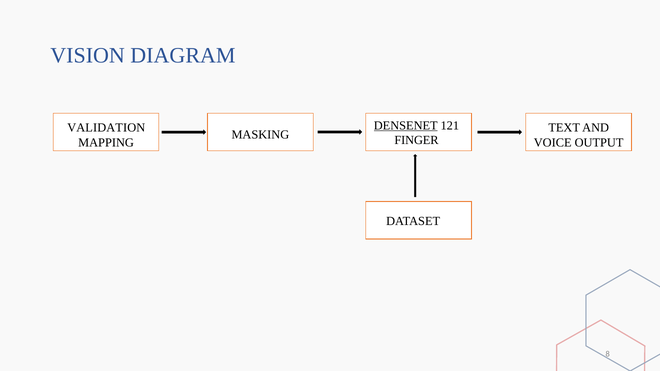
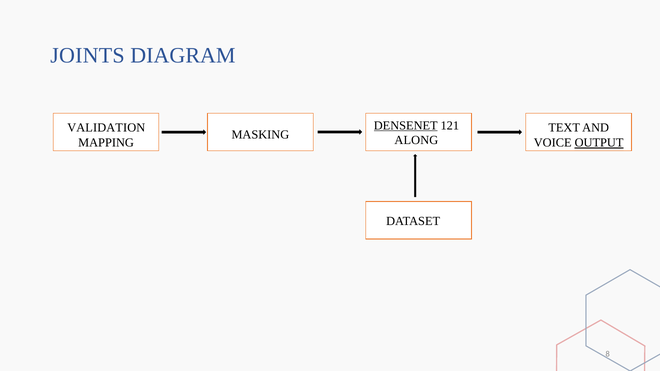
VISION: VISION -> JOINTS (87, 55)
FINGER: FINGER -> ALONG (416, 140)
OUTPUT underline: none -> present (599, 143)
